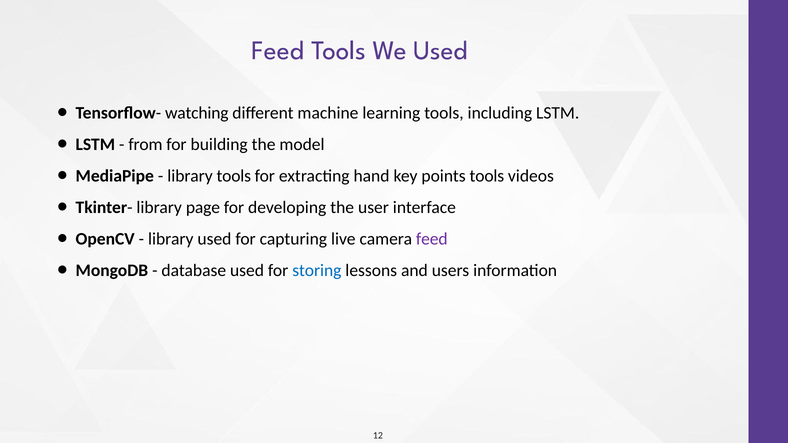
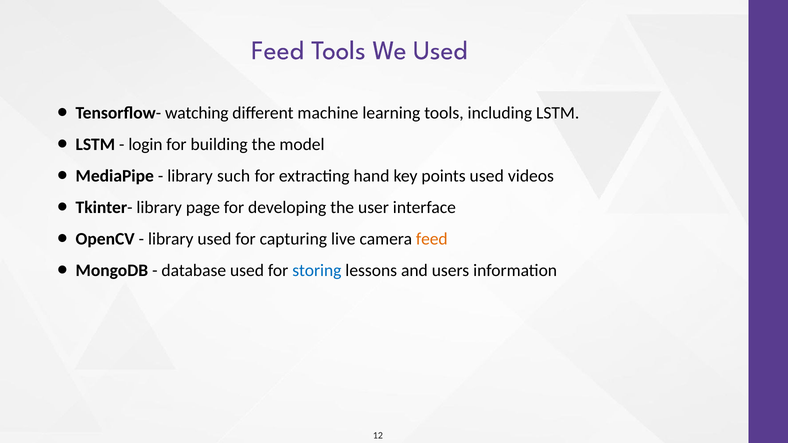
from: from -> login (145, 144)
library tools: tools -> such (234, 176)
points tools: tools -> used (487, 176)
feed colour: purple -> orange (432, 239)
